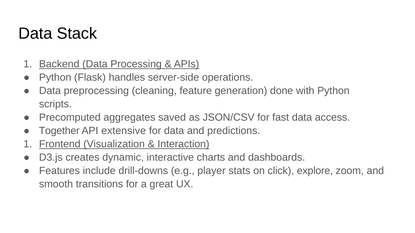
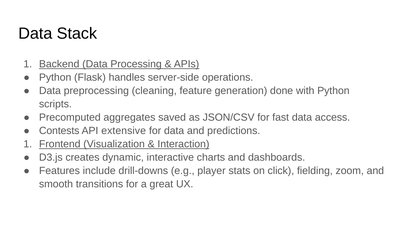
Together: Together -> Contests (59, 131)
explore: explore -> fielding (315, 171)
